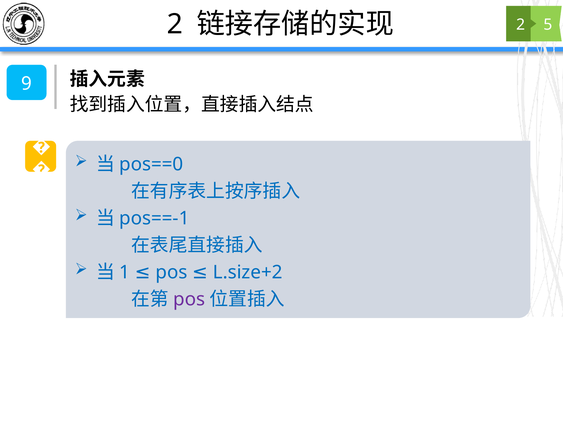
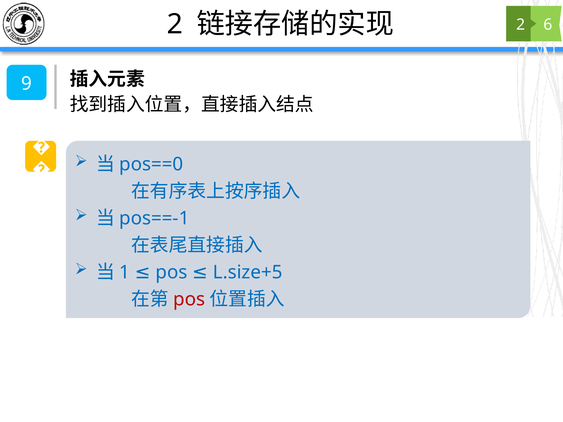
5: 5 -> 6 (548, 25)
L.size+2: L.size+2 -> L.size+5 (248, 272)
pos colour: purple -> red (189, 299)
